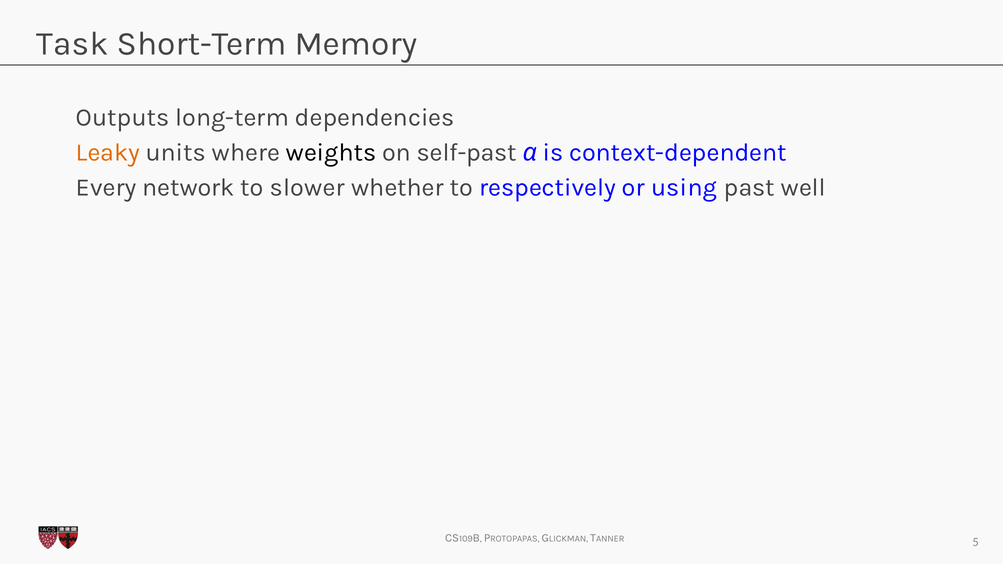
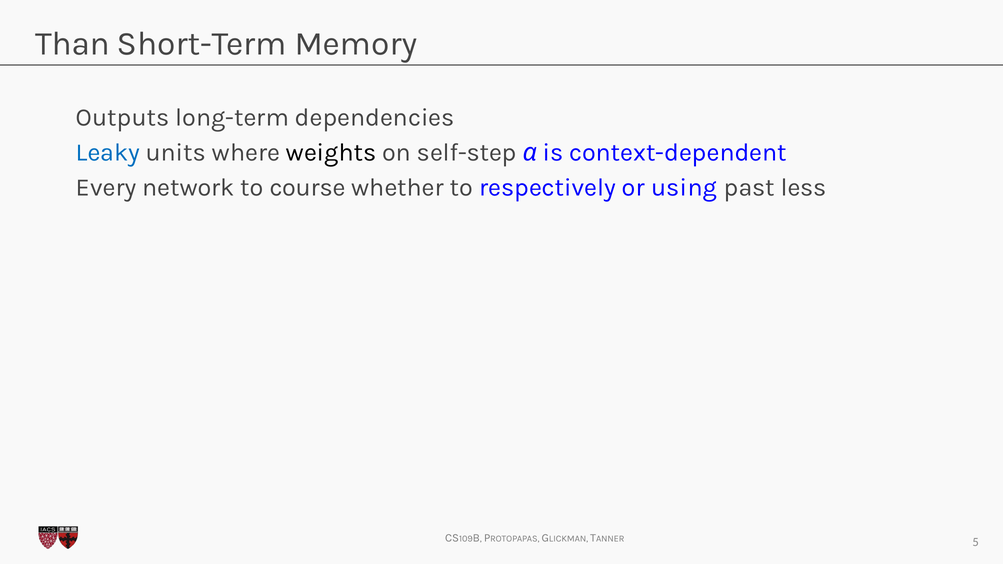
Task: Task -> Than (73, 44)
Leaky colour: orange -> blue (108, 153)
self-past: self-past -> self-step (467, 153)
slower: slower -> course (308, 188)
well: well -> less (803, 188)
